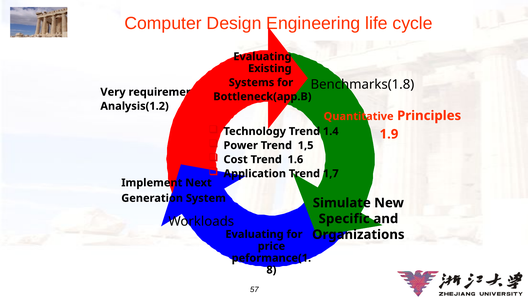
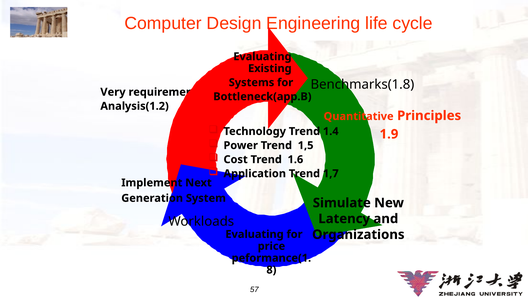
Specific: Specific -> Latency (344, 219)
